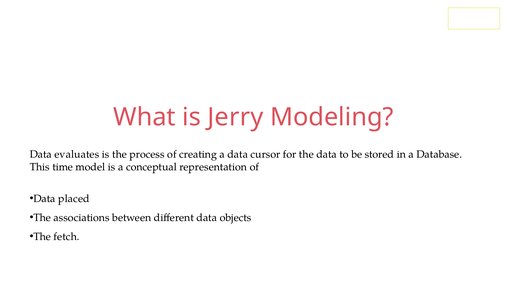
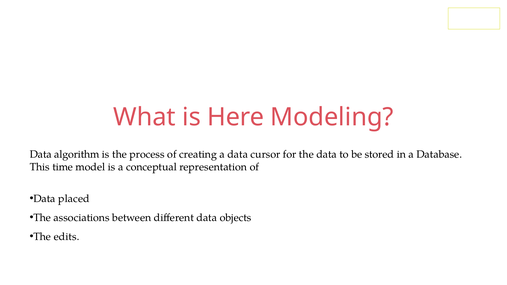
Jerry: Jerry -> Here (236, 117)
evaluates: evaluates -> algorithm (77, 155)
fetch: fetch -> edits (67, 237)
